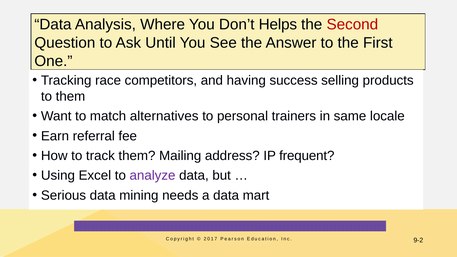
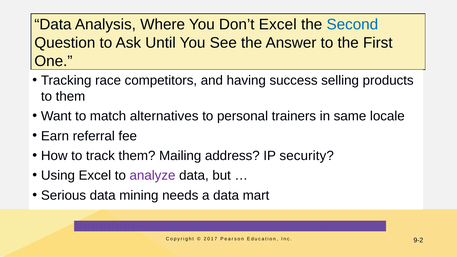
Don’t Helps: Helps -> Excel (278, 24)
Second colour: red -> blue (352, 24)
frequent: frequent -> security (307, 156)
